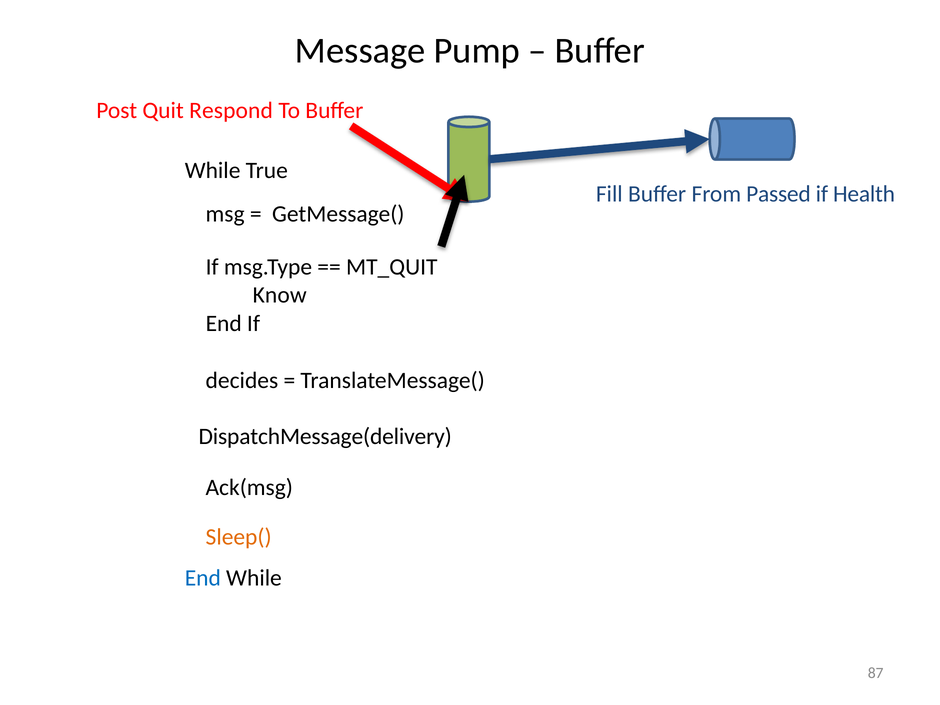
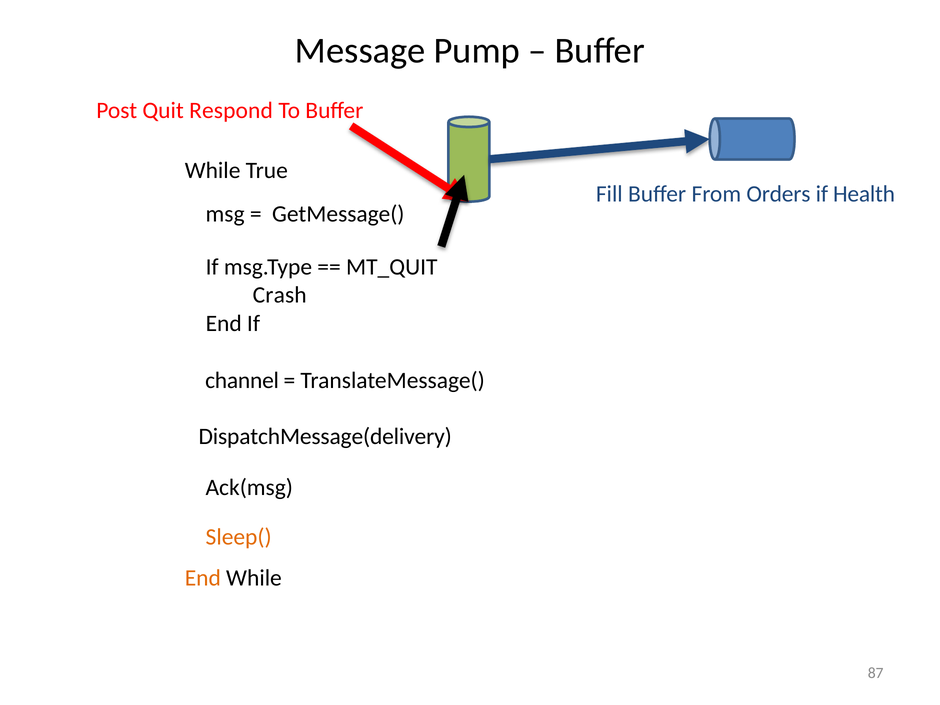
Passed: Passed -> Orders (778, 194)
Know: Know -> Crash (280, 295)
decides: decides -> channel (242, 381)
End colour: blue -> orange (203, 578)
